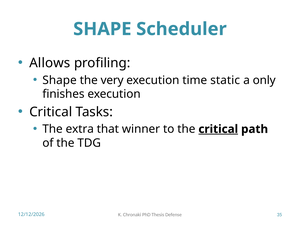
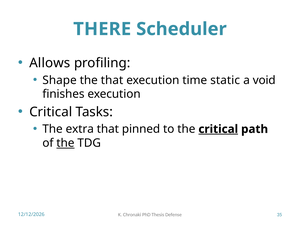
SHAPE: SHAPE -> THERE (102, 29)
the very: very -> that (112, 80)
only: only -> void (264, 80)
winner: winner -> pinned (141, 129)
the underline: none -> present (65, 143)
